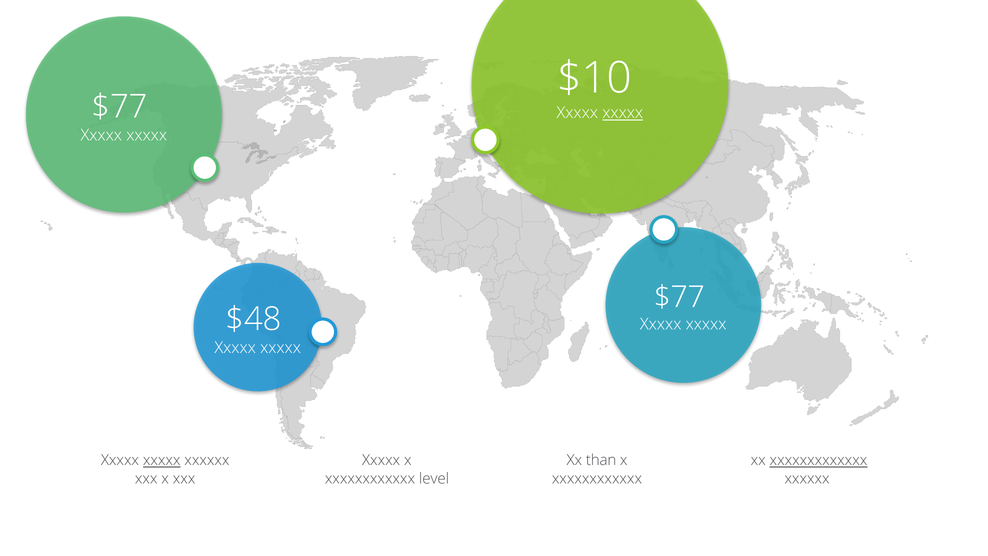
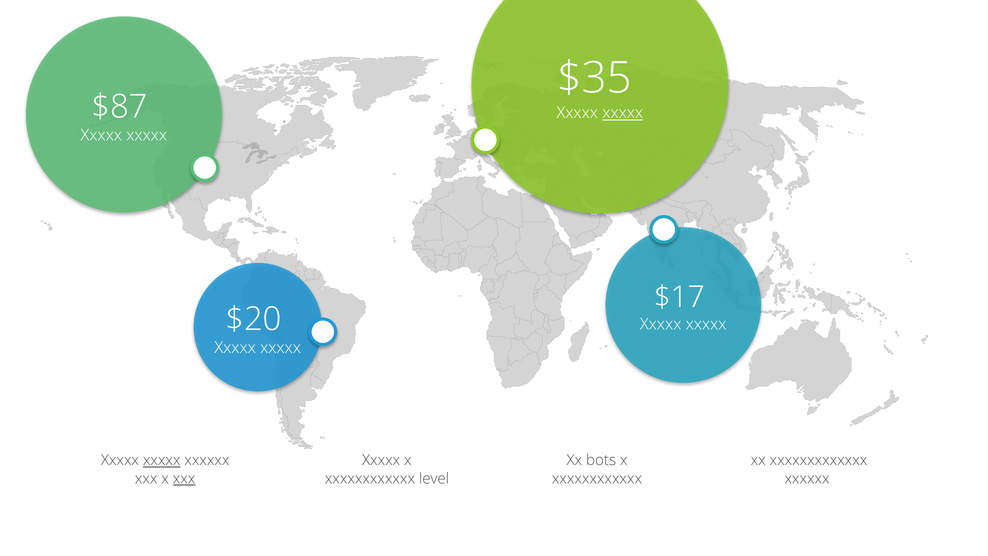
$10: $10 -> $35 (594, 78)
$77: $77 -> $87 (120, 107)
$77: $77 -> $17 (679, 297)
$48: $48 -> $20 (253, 319)
than: than -> bots (601, 460)
xxxxxxxxxxxxx underline: present -> none (818, 460)
xxx underline: none -> present (184, 478)
